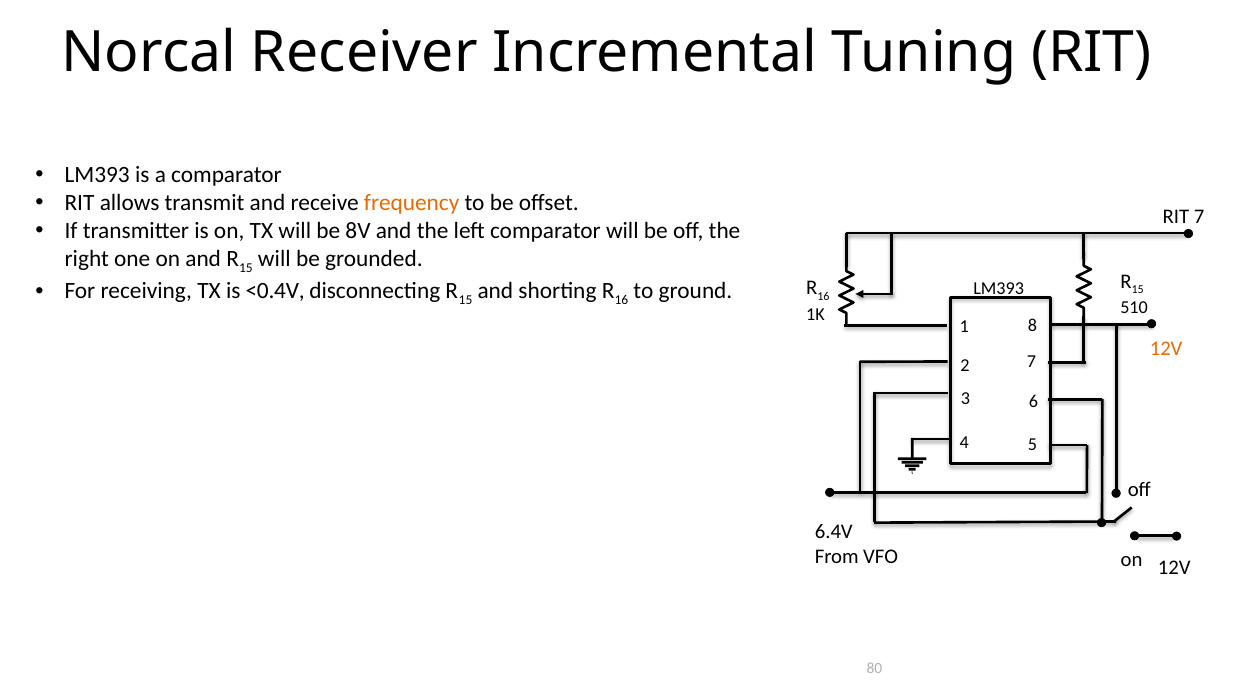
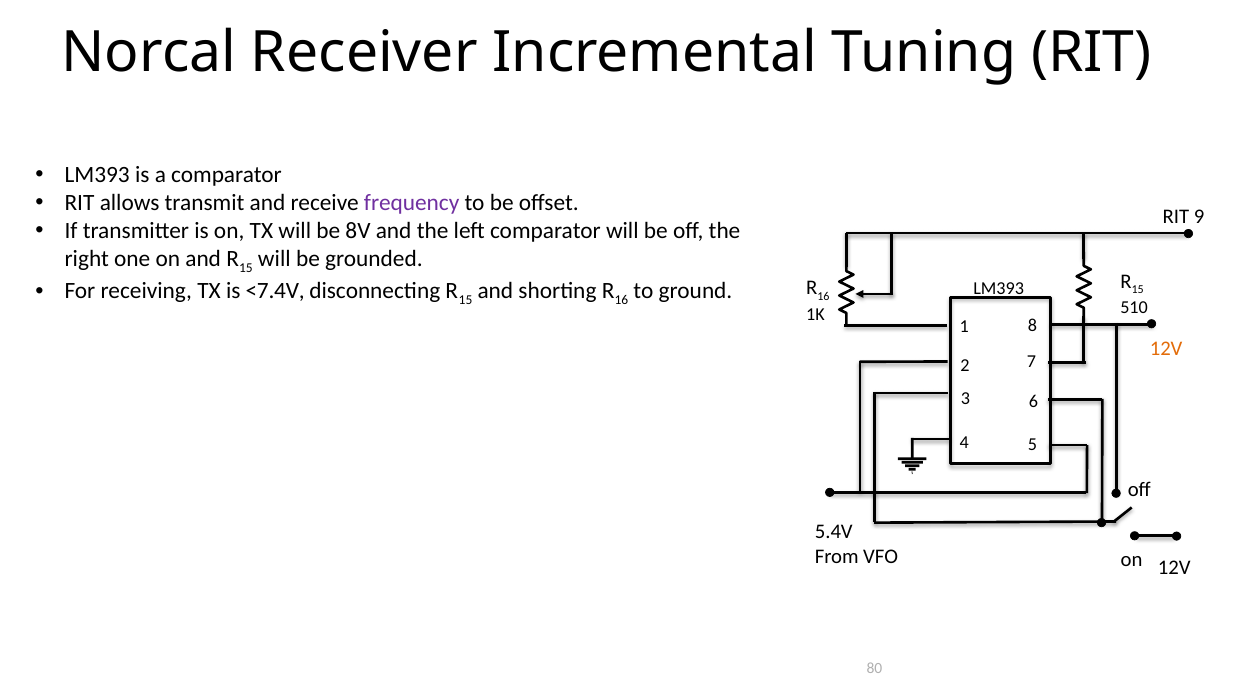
frequency colour: orange -> purple (412, 203)
RIT 7: 7 -> 9 (1199, 217)
<0.4V: <0.4V -> <7.4V (275, 291)
6.4V: 6.4V -> 5.4V (834, 532)
